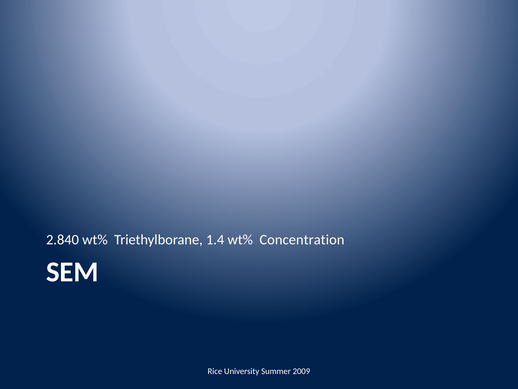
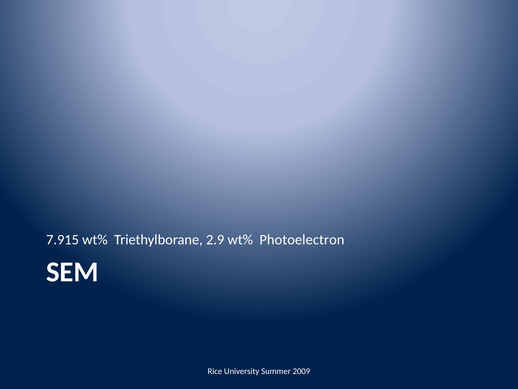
2.840: 2.840 -> 7.915 (62, 239)
1.4: 1.4 -> 2.9 (215, 239)
Concentration: Concentration -> Photoelectron (302, 239)
